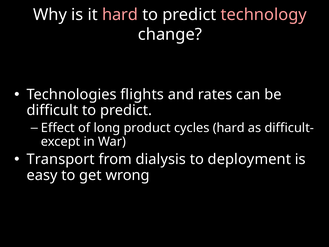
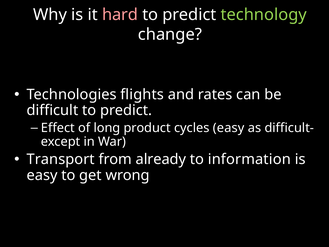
technology colour: pink -> light green (264, 15)
cycles hard: hard -> easy (229, 128)
dialysis: dialysis -> already (161, 159)
deployment: deployment -> information (249, 159)
